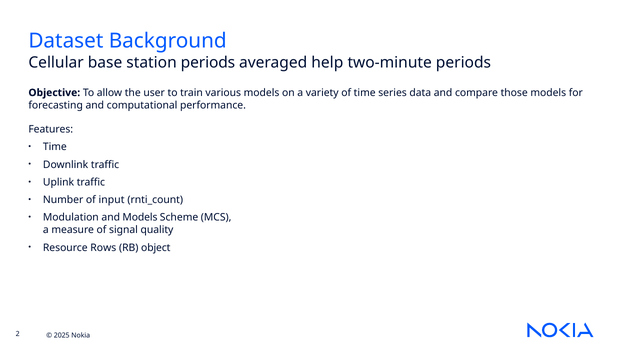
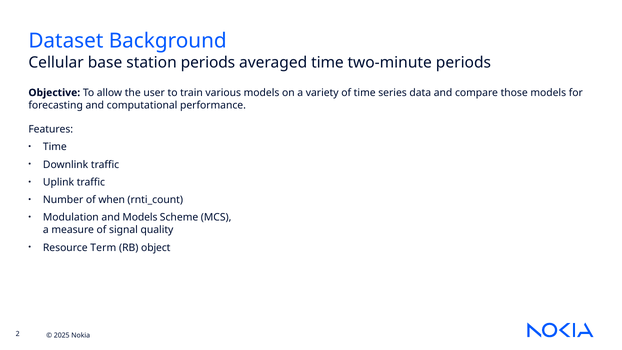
averaged help: help -> time (327, 62)
input: input -> when (112, 200)
Rows: Rows -> Term (103, 248)
